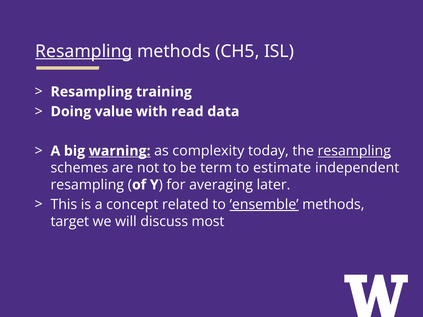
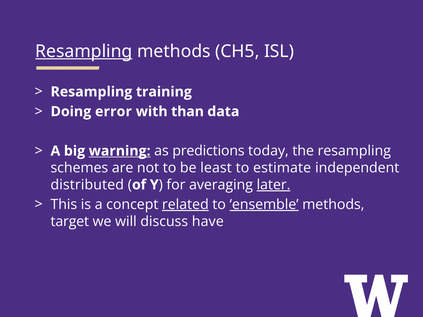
value: value -> error (113, 112)
read: read -> than (188, 112)
complexity: complexity -> predictions (208, 151)
resampling underline: present -> none (354, 151)
term: term -> least (216, 168)
resampling: resampling -> distributed (87, 185)
later underline: none -> present (273, 185)
related underline: none -> present (185, 205)
most: most -> have (208, 222)
